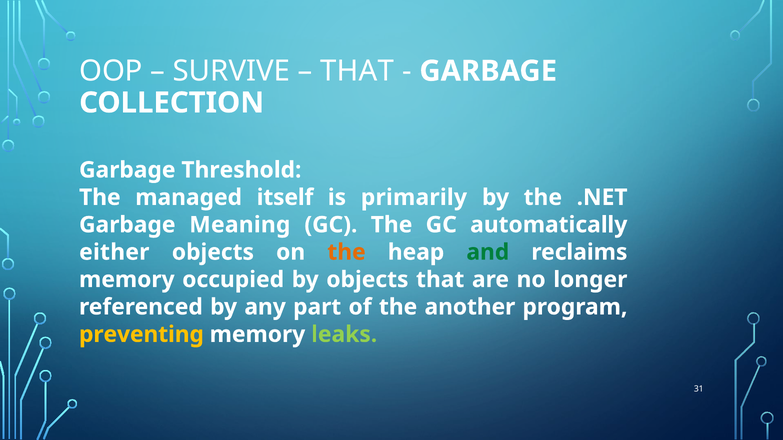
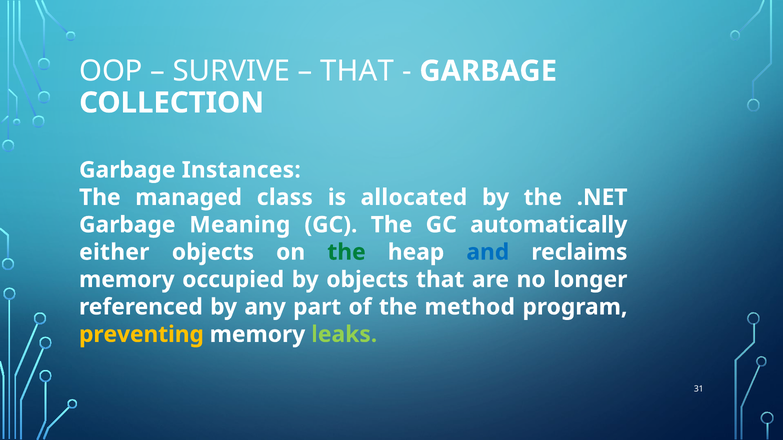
Threshold: Threshold -> Instances (241, 170)
itself: itself -> class (285, 198)
primarily: primarily -> allocated (414, 198)
the colour: orange -> green (347, 252)
and colour: green -> blue (488, 252)
another: another -> method (470, 307)
